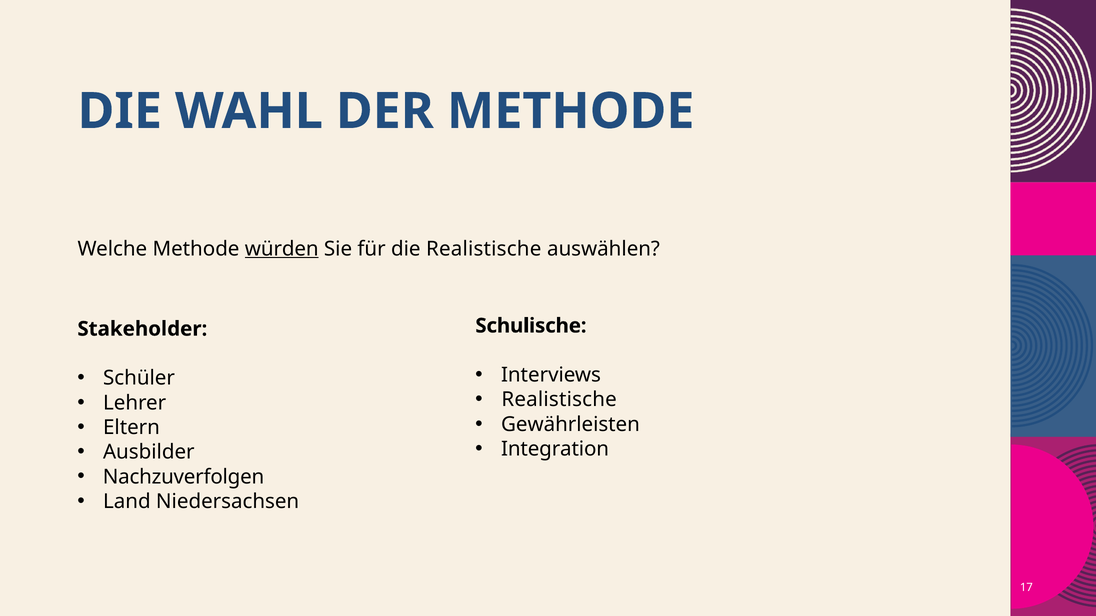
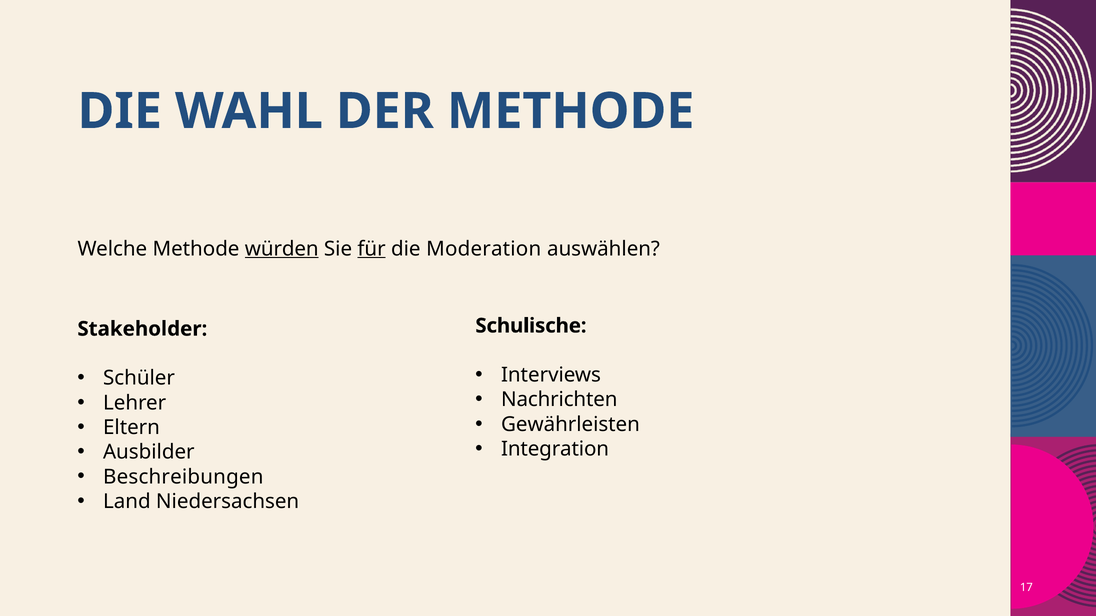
für underline: none -> present (372, 249)
die Realistische: Realistische -> Moderation (484, 249)
Realistische: Realistische -> Nachrichten (559, 400)
Nachzuverfolgen: Nachzuverfolgen -> Beschreibungen (183, 477)
